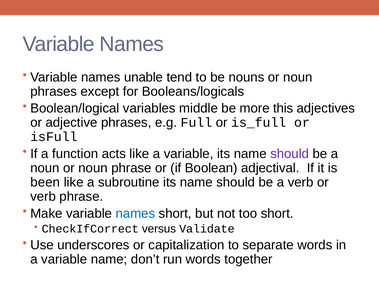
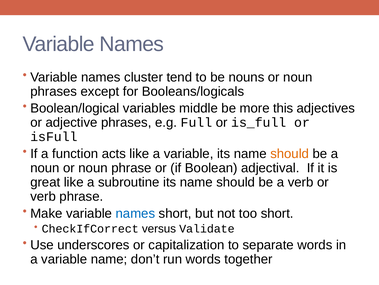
unable: unable -> cluster (144, 77)
should colour: purple -> orange (290, 153)
been: been -> great (45, 182)
